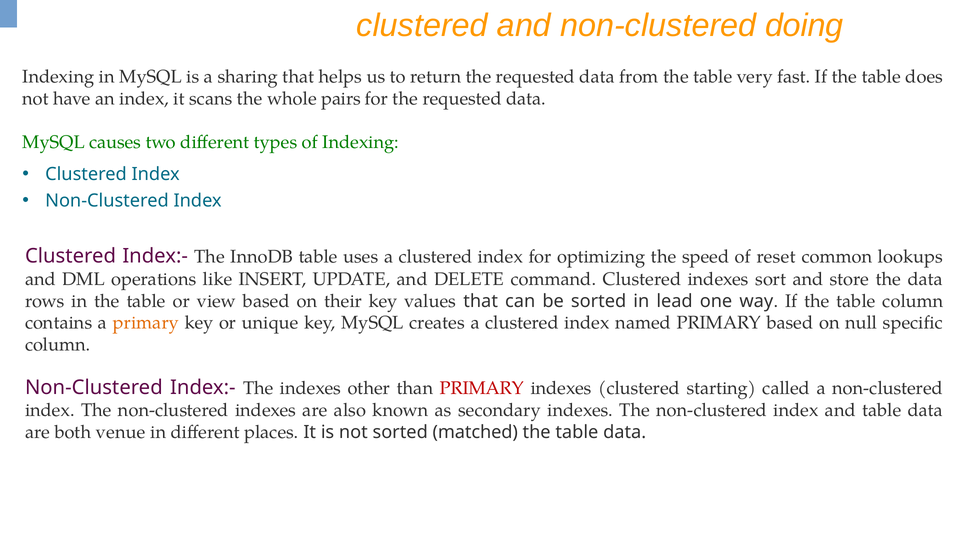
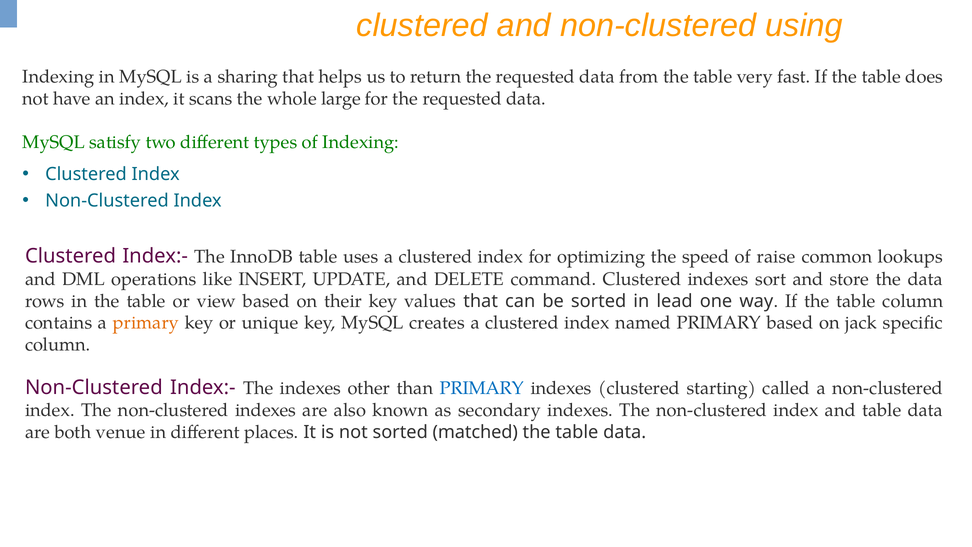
doing: doing -> using (804, 25)
pairs: pairs -> large (341, 99)
causes: causes -> satisfy (115, 142)
reset: reset -> raise (776, 257)
null: null -> jack (861, 323)
PRIMARY colour: red -> blue (482, 388)
